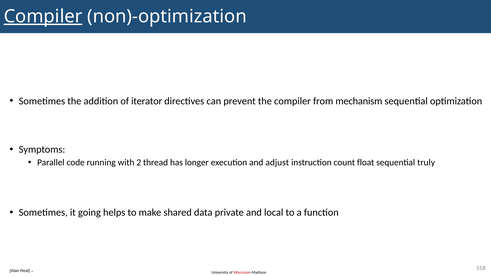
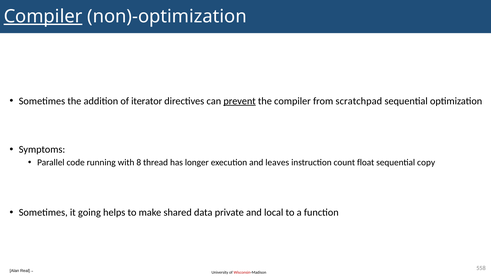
prevent underline: none -> present (240, 101)
mechanism: mechanism -> scratchpad (359, 101)
2: 2 -> 8 (139, 163)
adjust: adjust -> leaves (277, 163)
truly: truly -> copy (426, 163)
